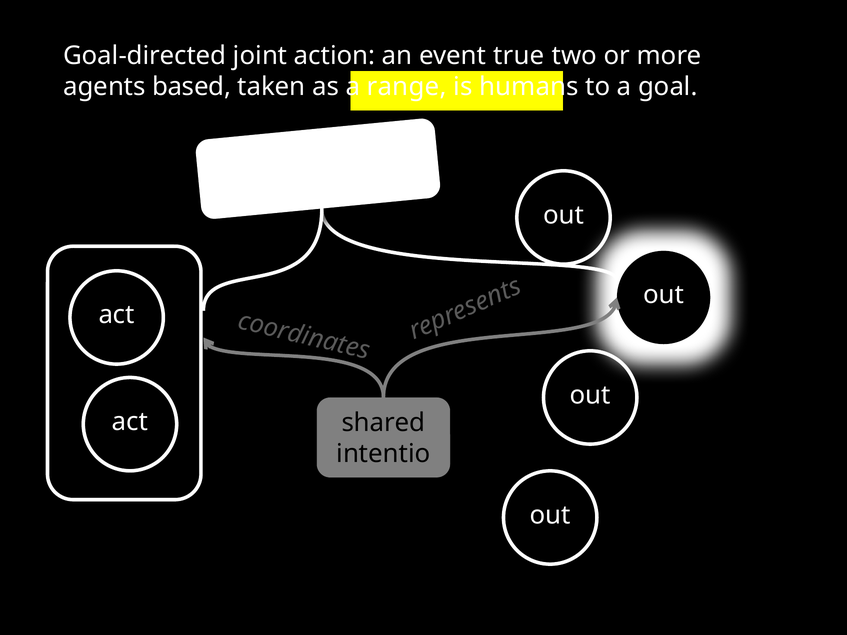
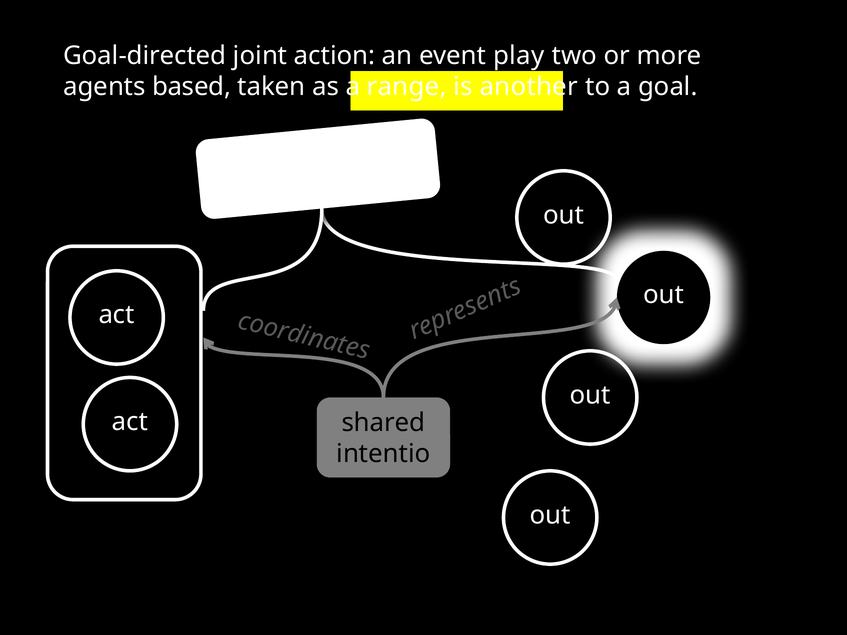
true: true -> play (519, 56)
humans: humans -> another (529, 87)
